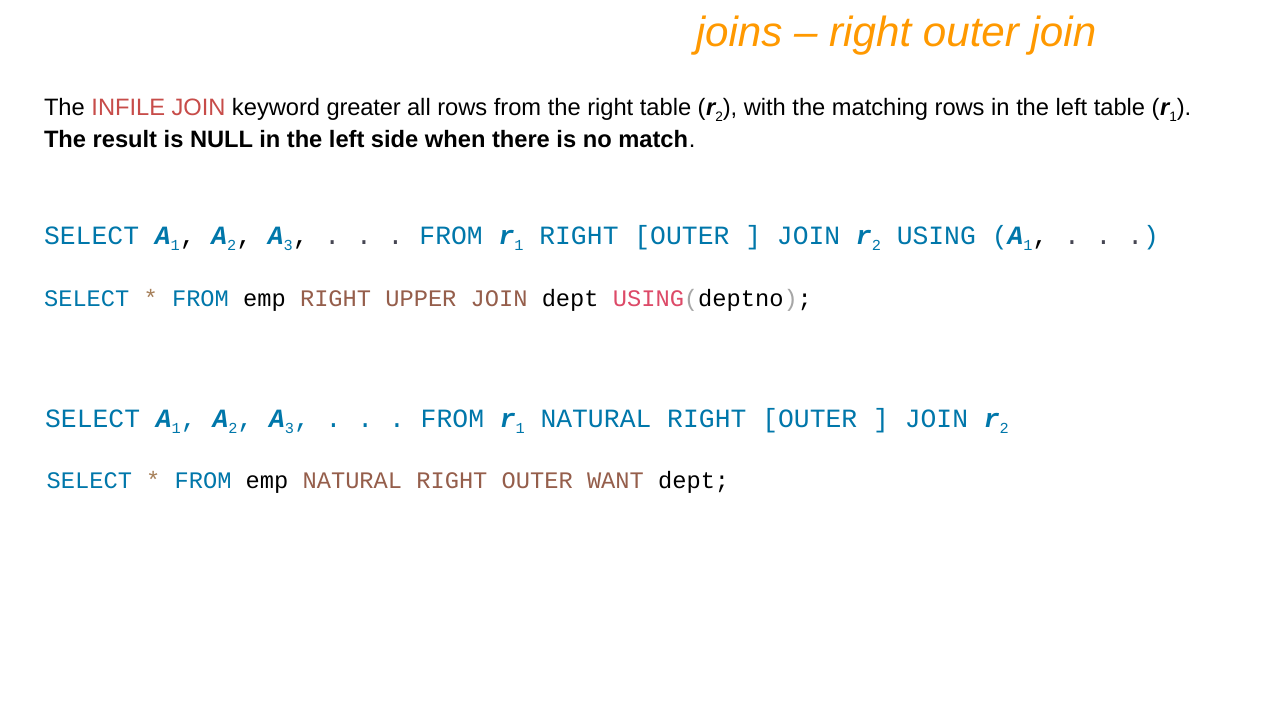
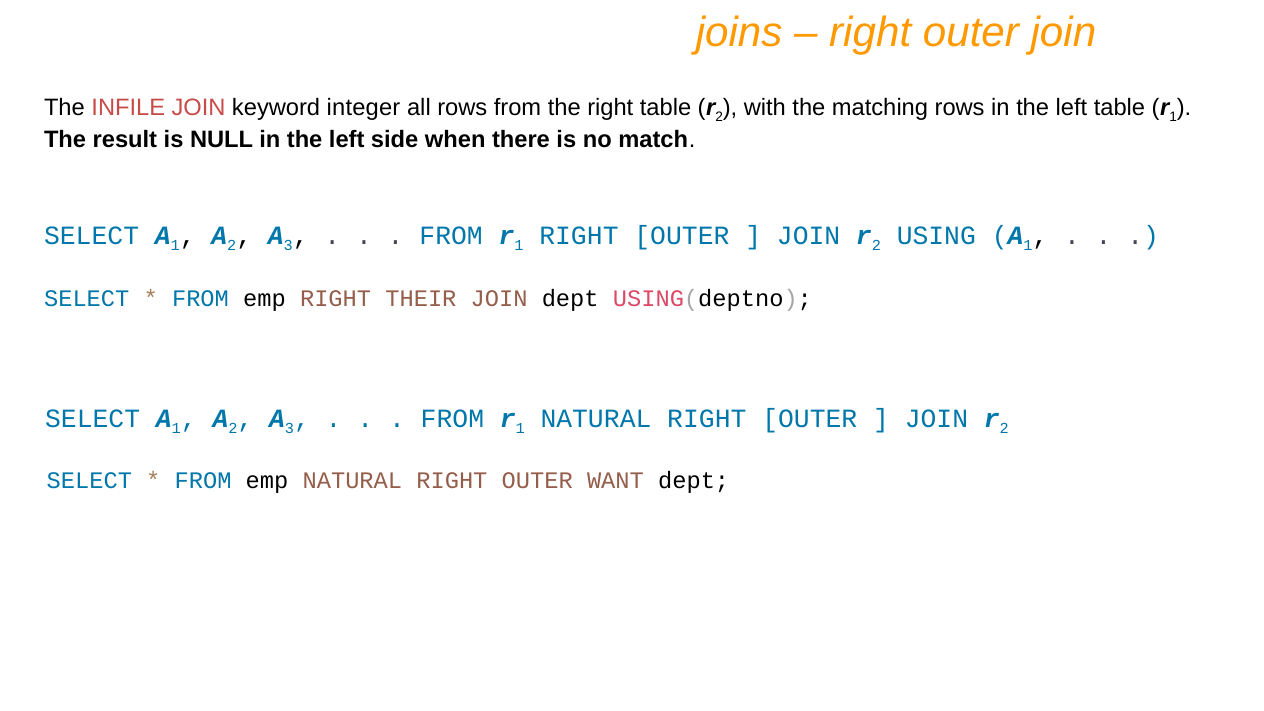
greater: greater -> integer (364, 107)
UPPER: UPPER -> THEIR (421, 298)
